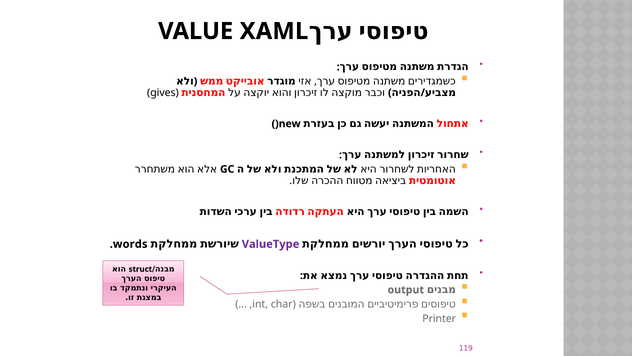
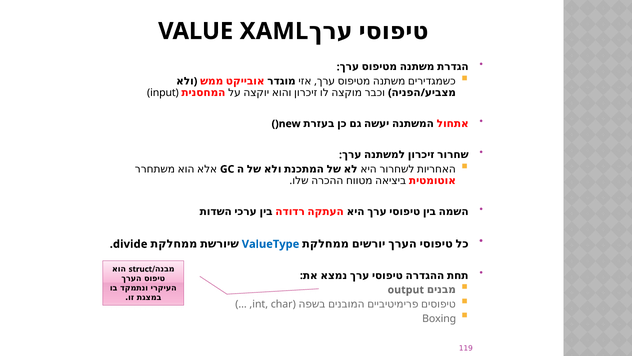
gives: gives -> input (163, 92)
words: words -> divide (130, 244)
ValueType colour: purple -> blue (271, 244)
Printer: Printer -> Boxing (439, 318)
